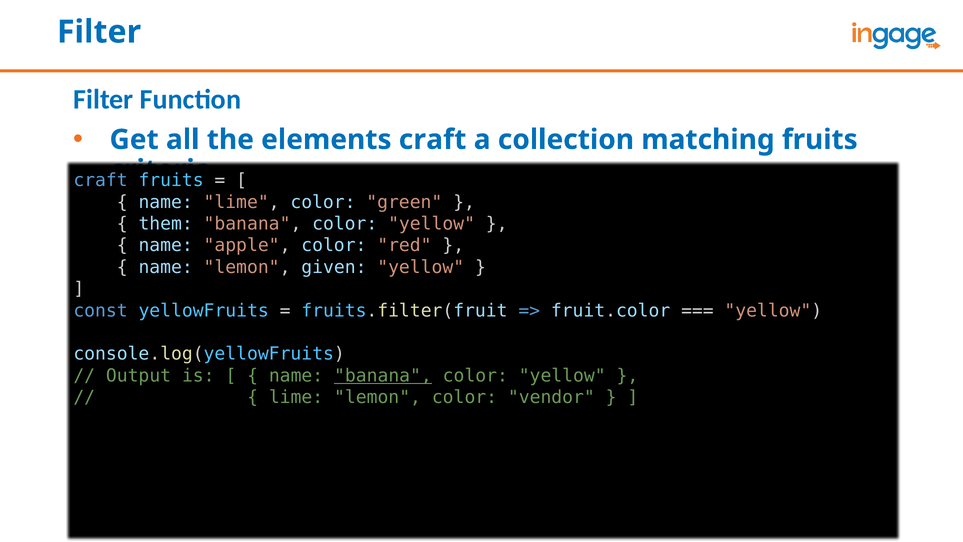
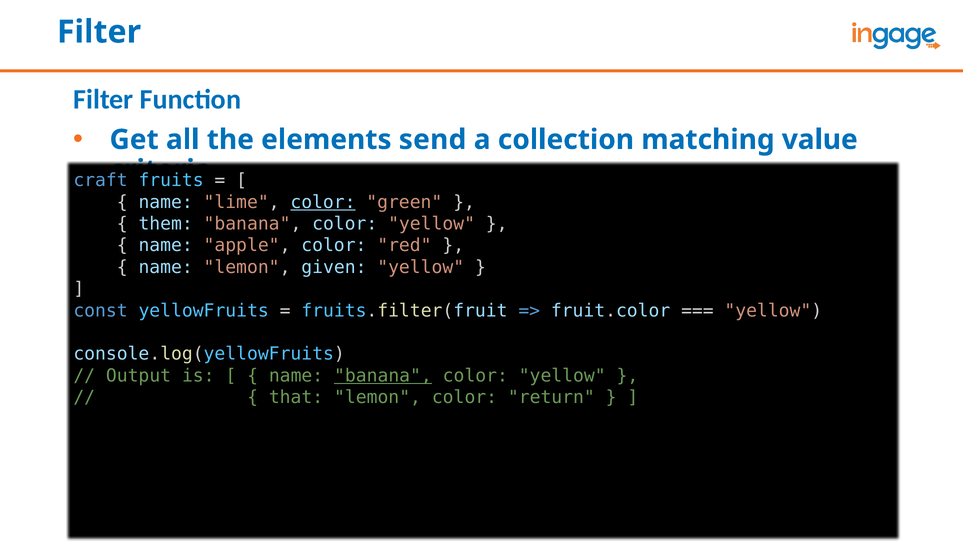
elements craft: craft -> send (433, 140)
matching fruits: fruits -> value (820, 140)
color underline: none -> present (323, 202)
lime: lime -> that (296, 397)
vendor: vendor -> return (551, 397)
